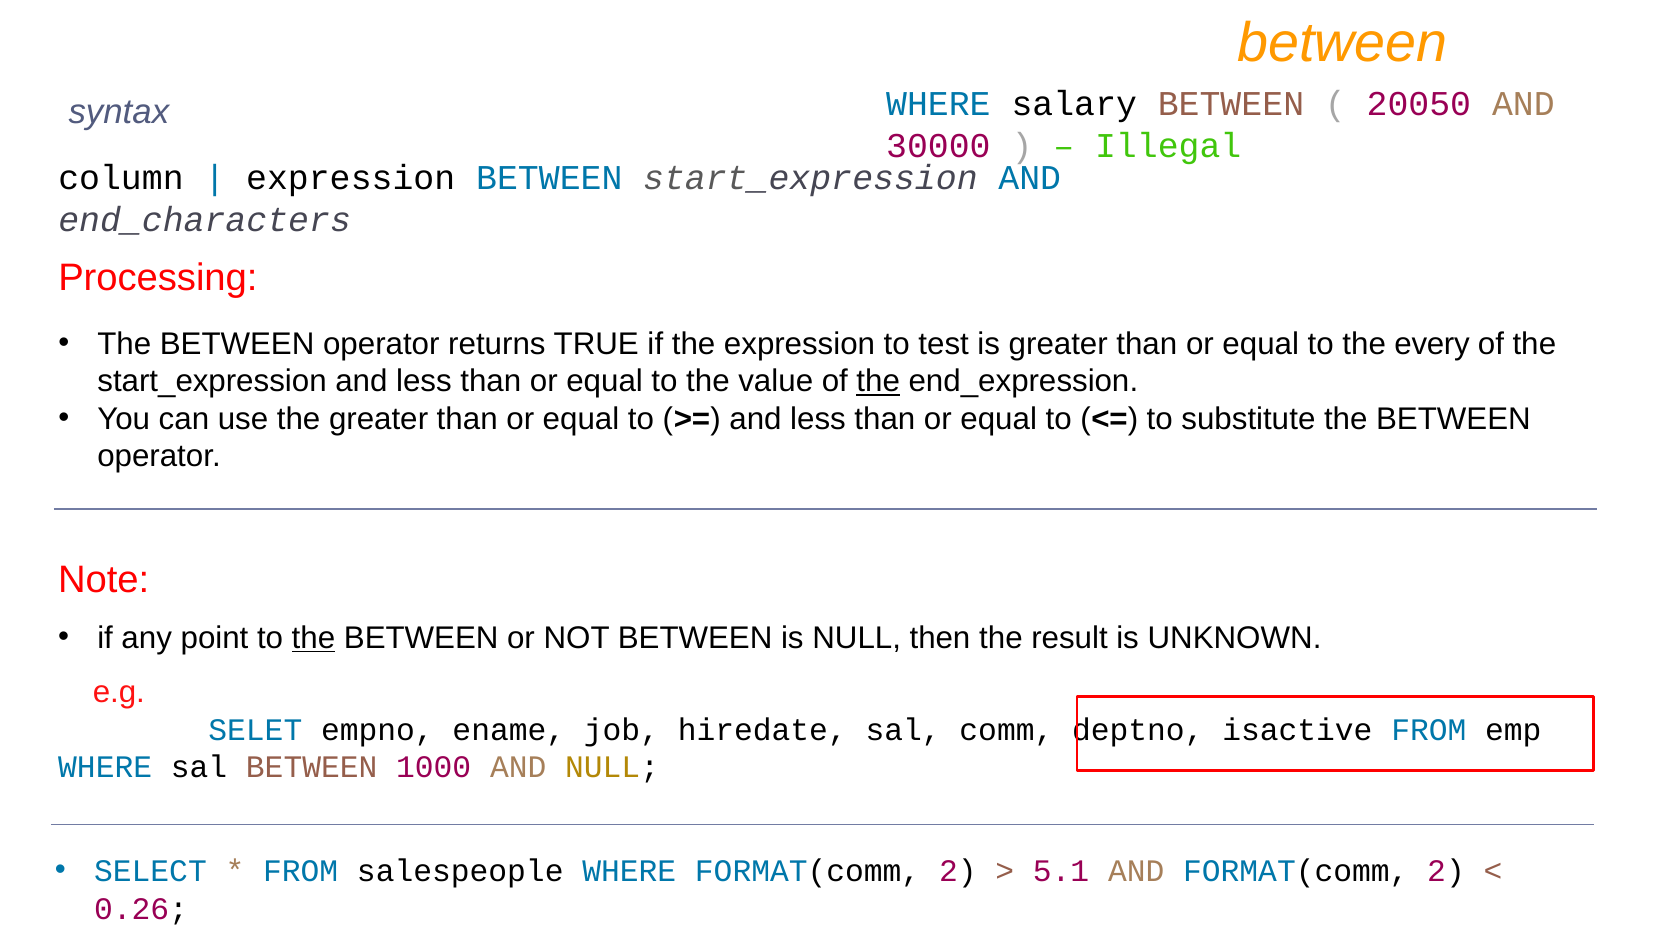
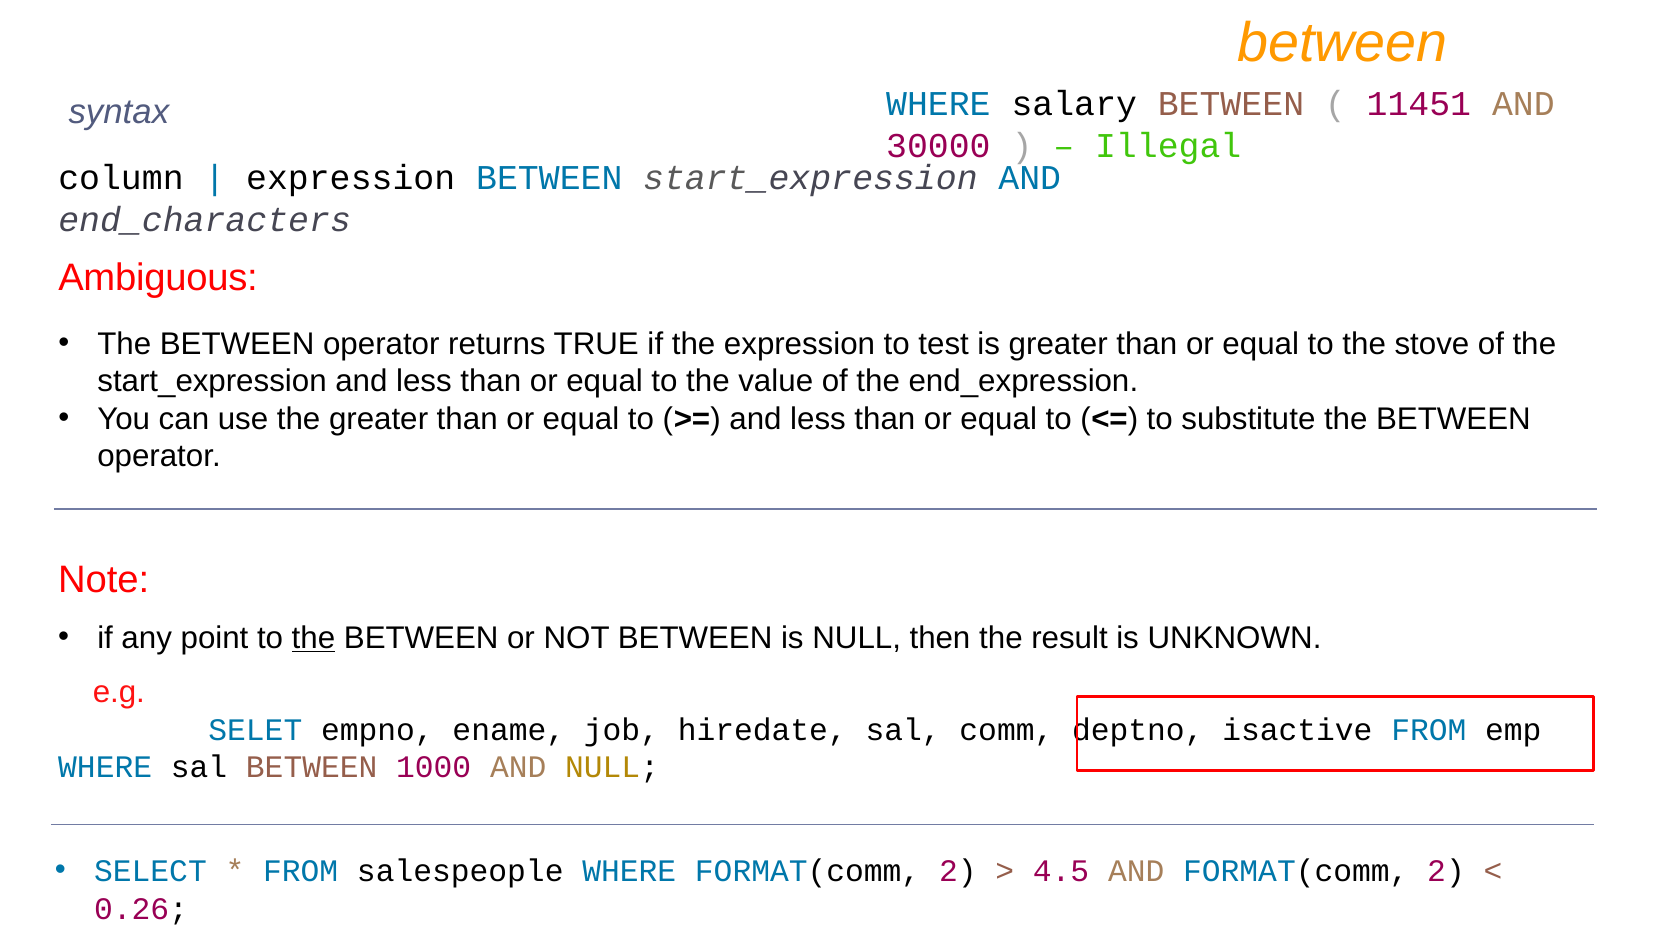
20050: 20050 -> 11451 (1419, 104)
Processing: Processing -> Ambiguous (158, 278)
every: every -> stove (1432, 344)
the underline: present -> none (878, 381)
5.1: 5.1 -> 4.5 (1061, 871)
